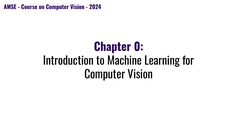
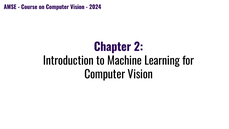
0: 0 -> 2 (139, 47)
